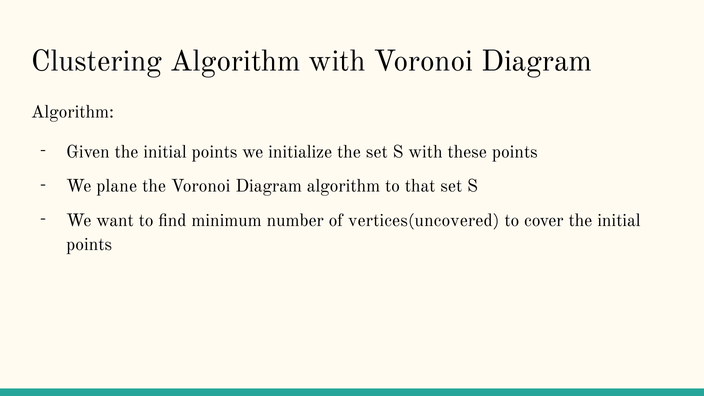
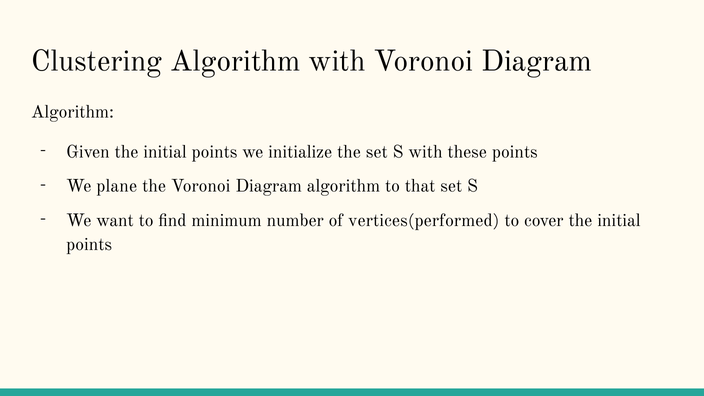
vertices(uncovered: vertices(uncovered -> vertices(performed (424, 220)
